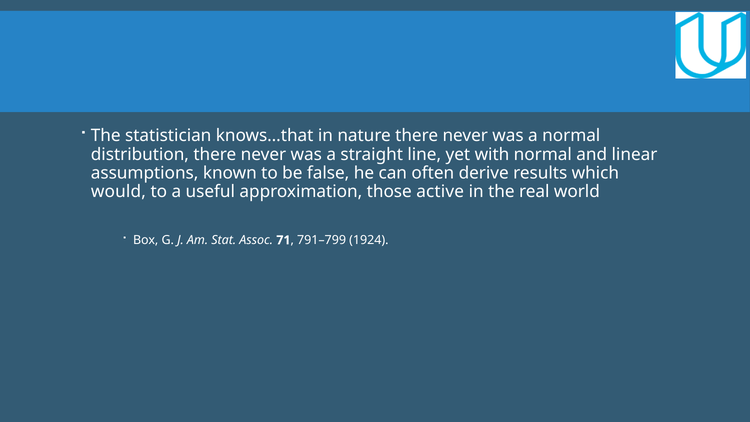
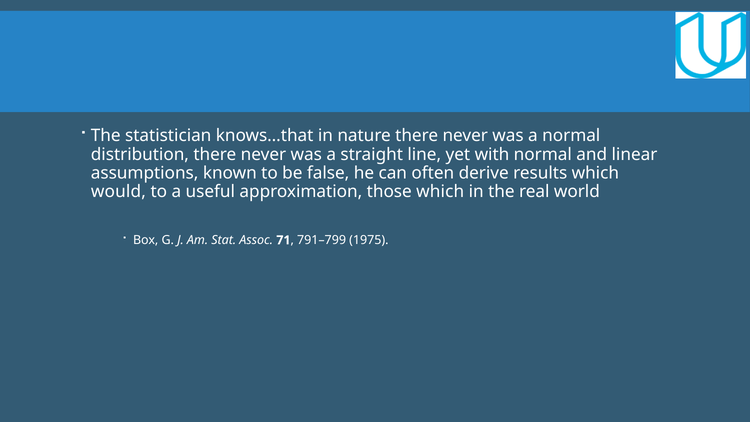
those active: active -> which (440, 191)
1924: 1924 -> 1975 (369, 240)
